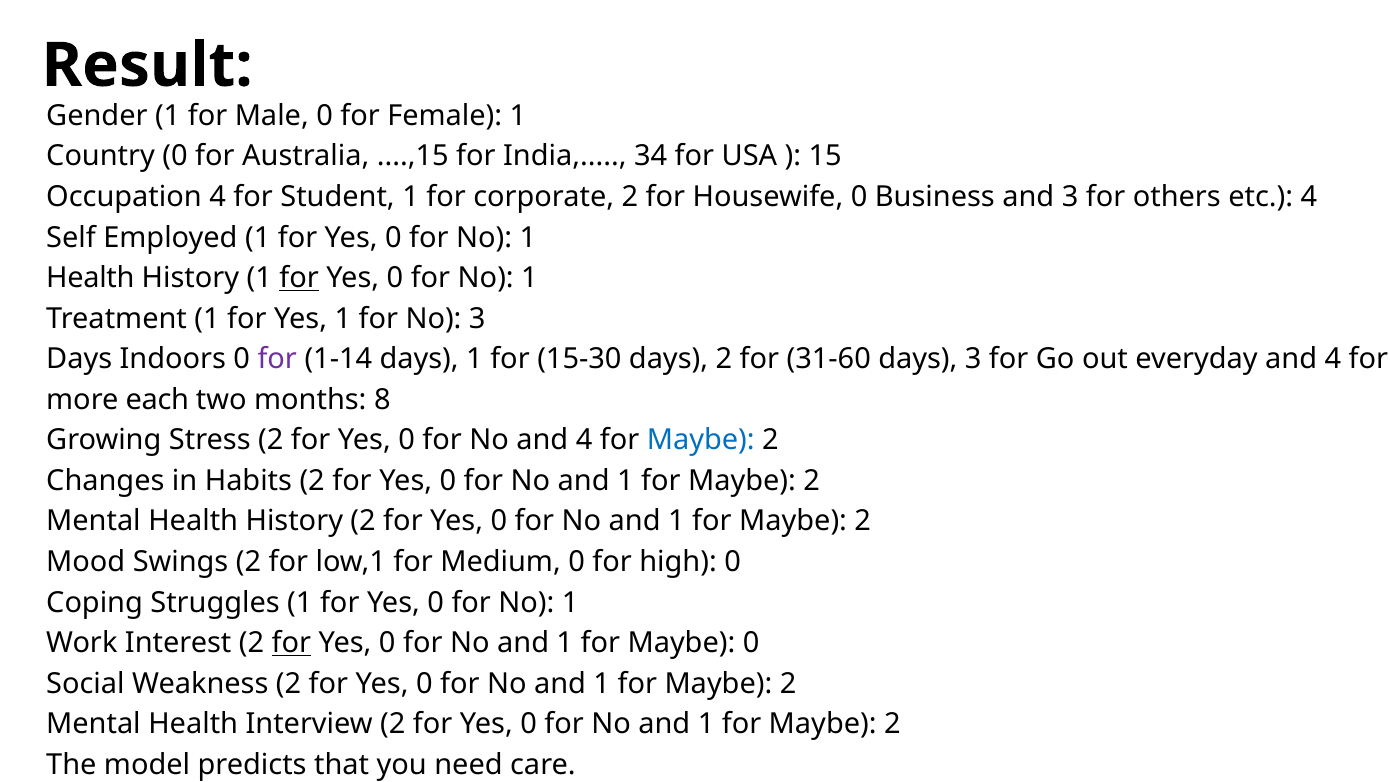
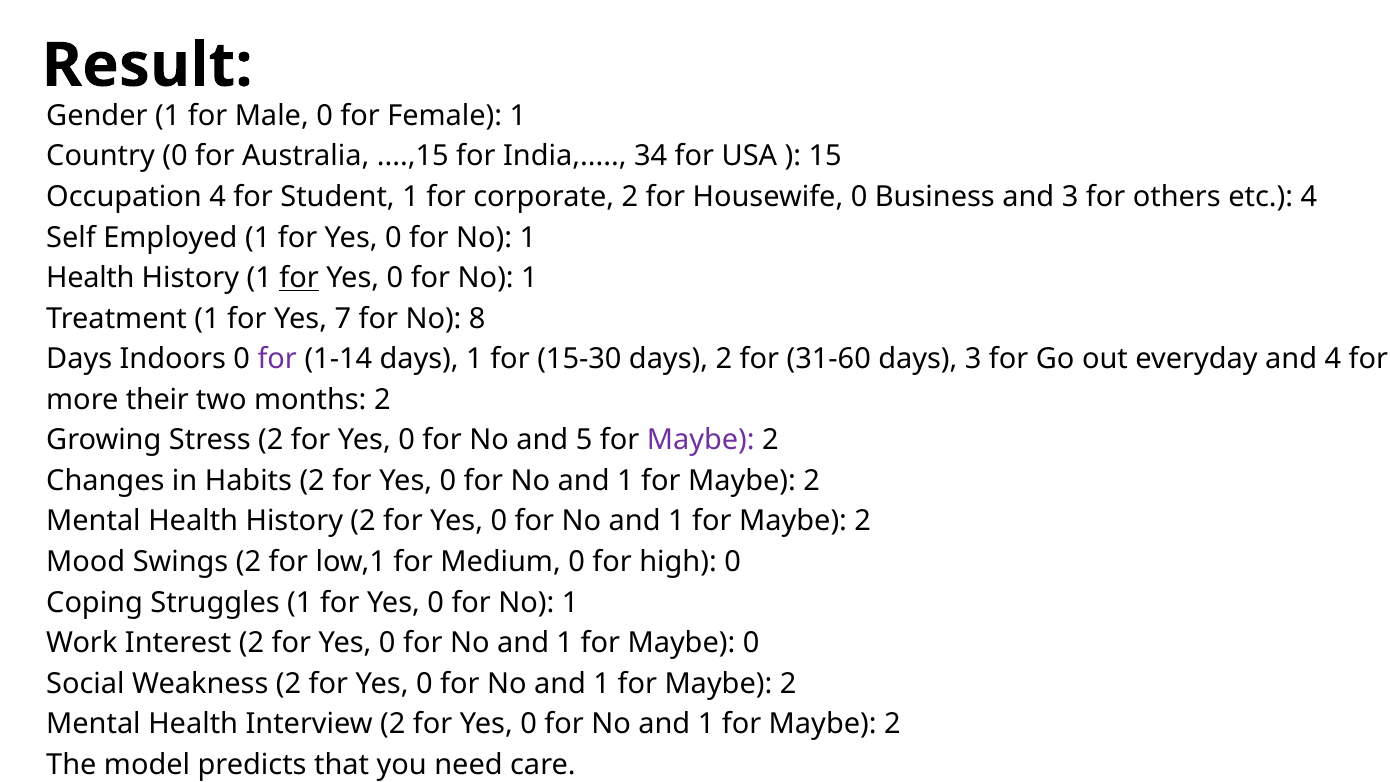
Yes 1: 1 -> 7 (343, 319)
No 3: 3 -> 8 (477, 319)
each: each -> their (157, 400)
months 8: 8 -> 2 (382, 400)
No and 4: 4 -> 5 (584, 440)
Maybe colour: blue -> purple (701, 440)
for underline: present -> none (291, 643)
